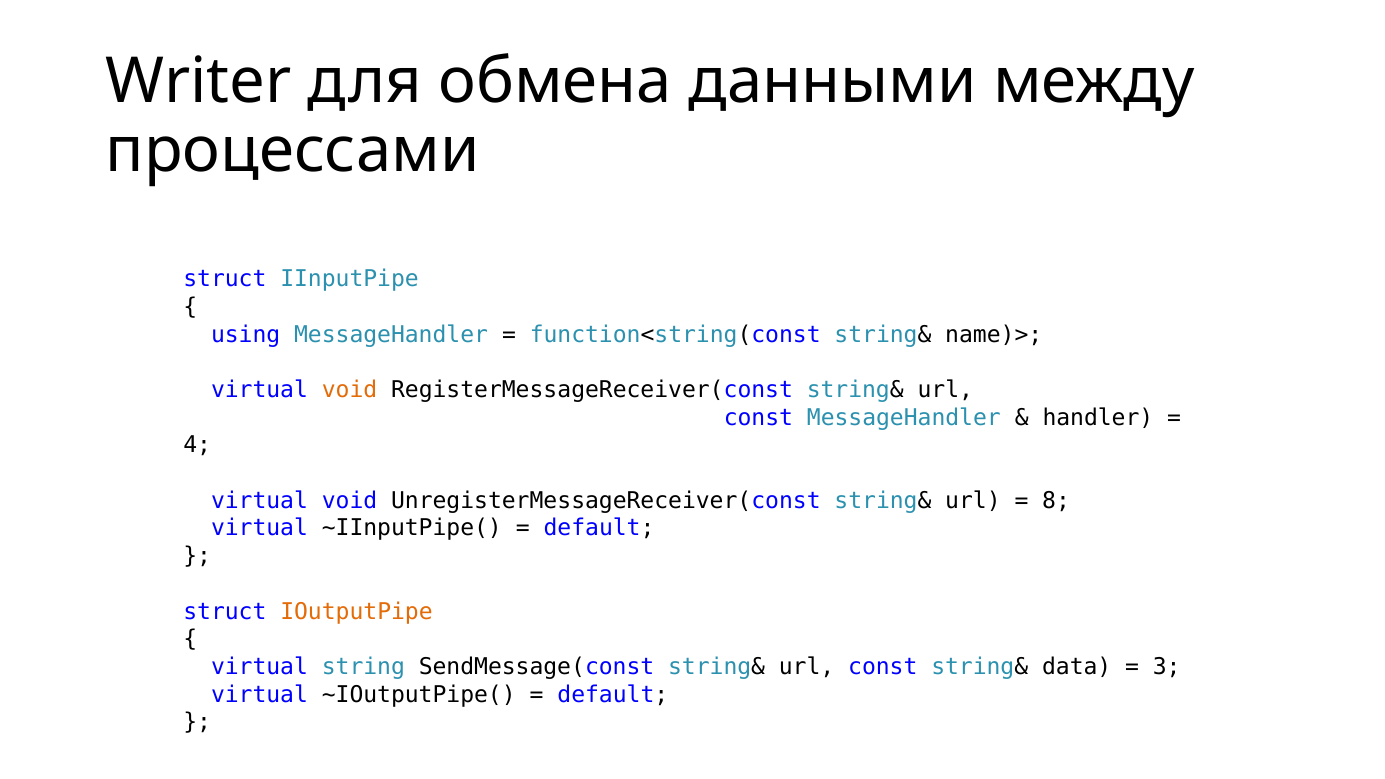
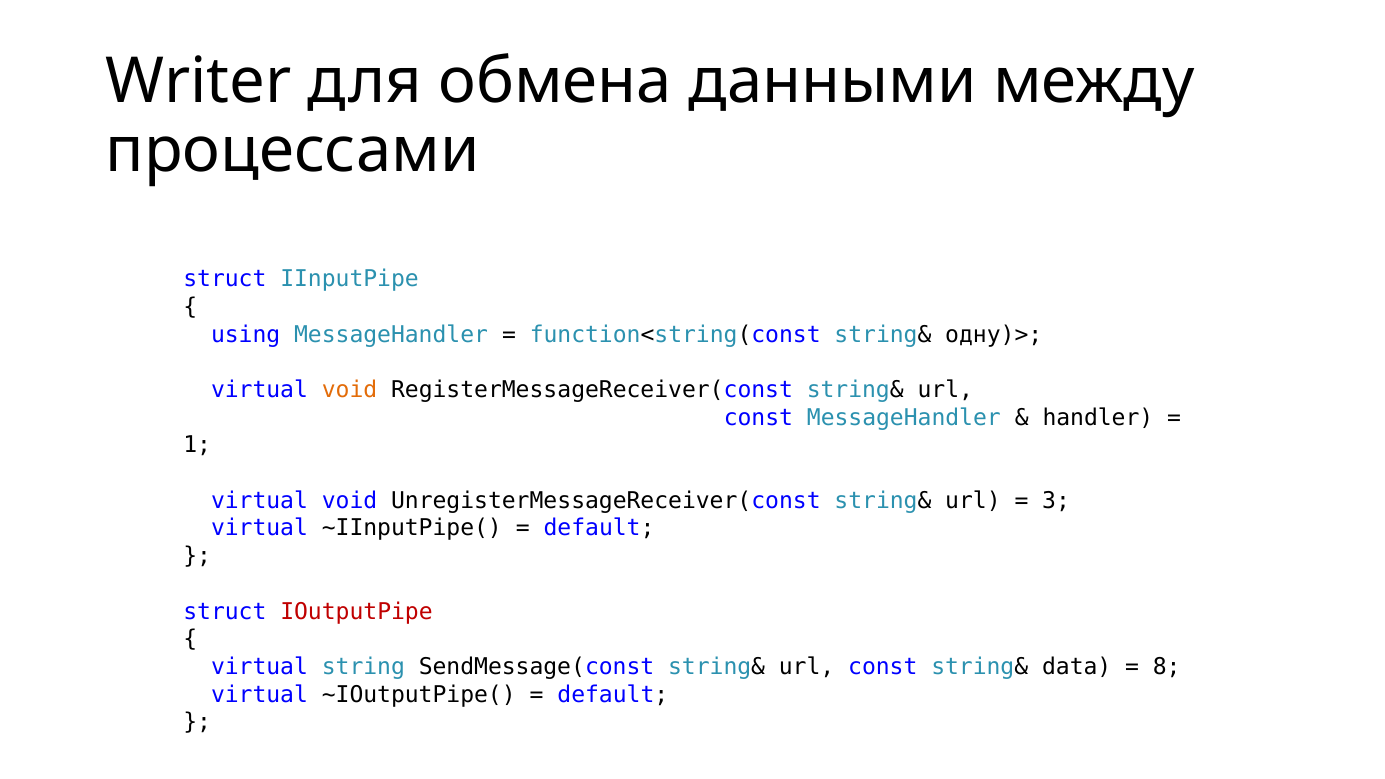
name)>: name)> -> одну)> (994, 335)
4: 4 -> 1 (197, 445)
8: 8 -> 3 (1056, 501)
IOutputPipe colour: orange -> red (356, 611)
3: 3 -> 8 (1167, 667)
